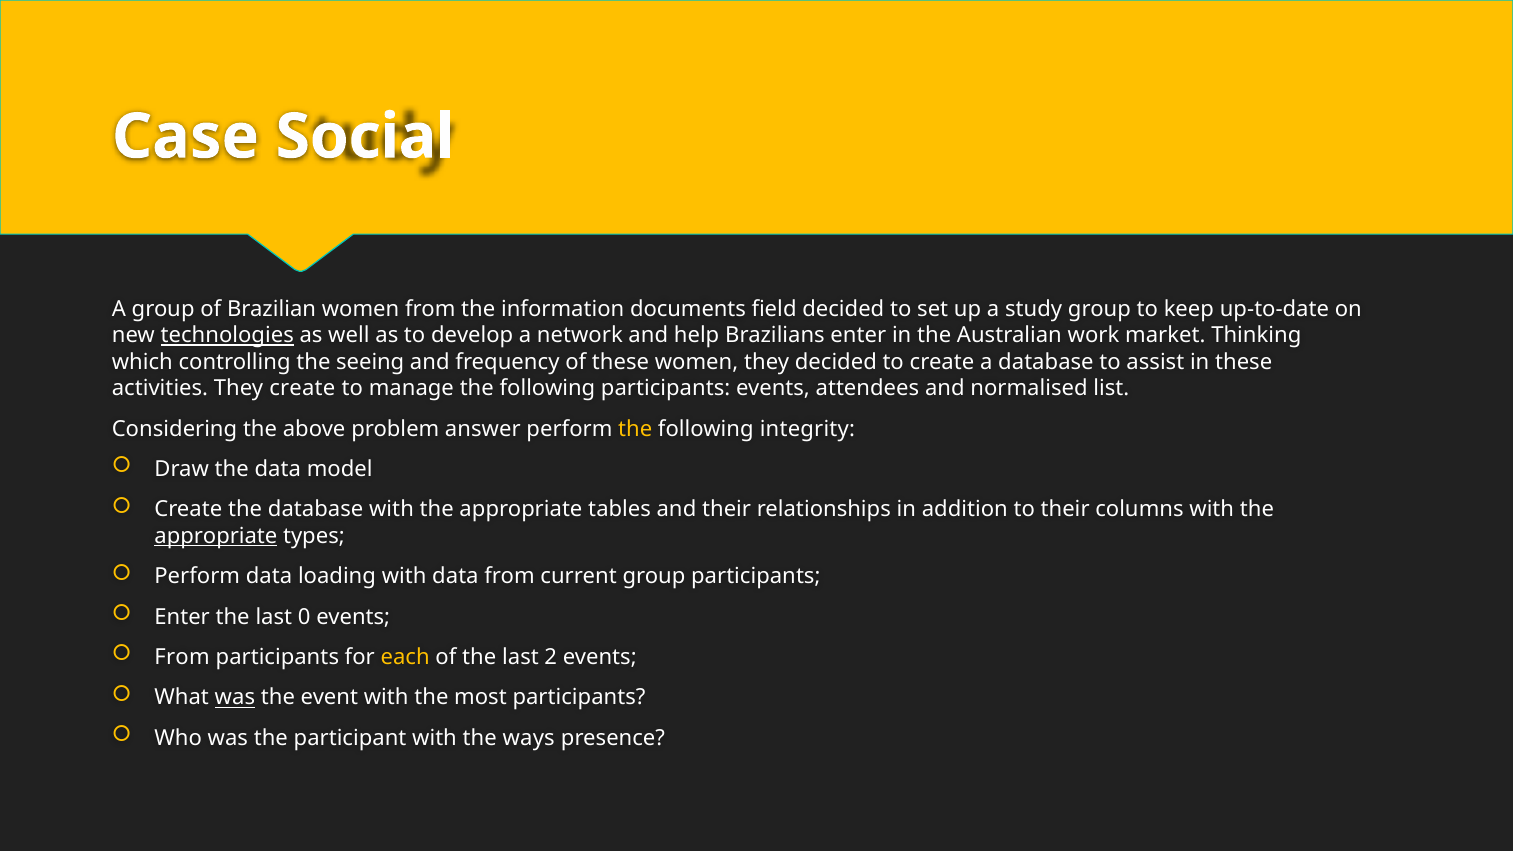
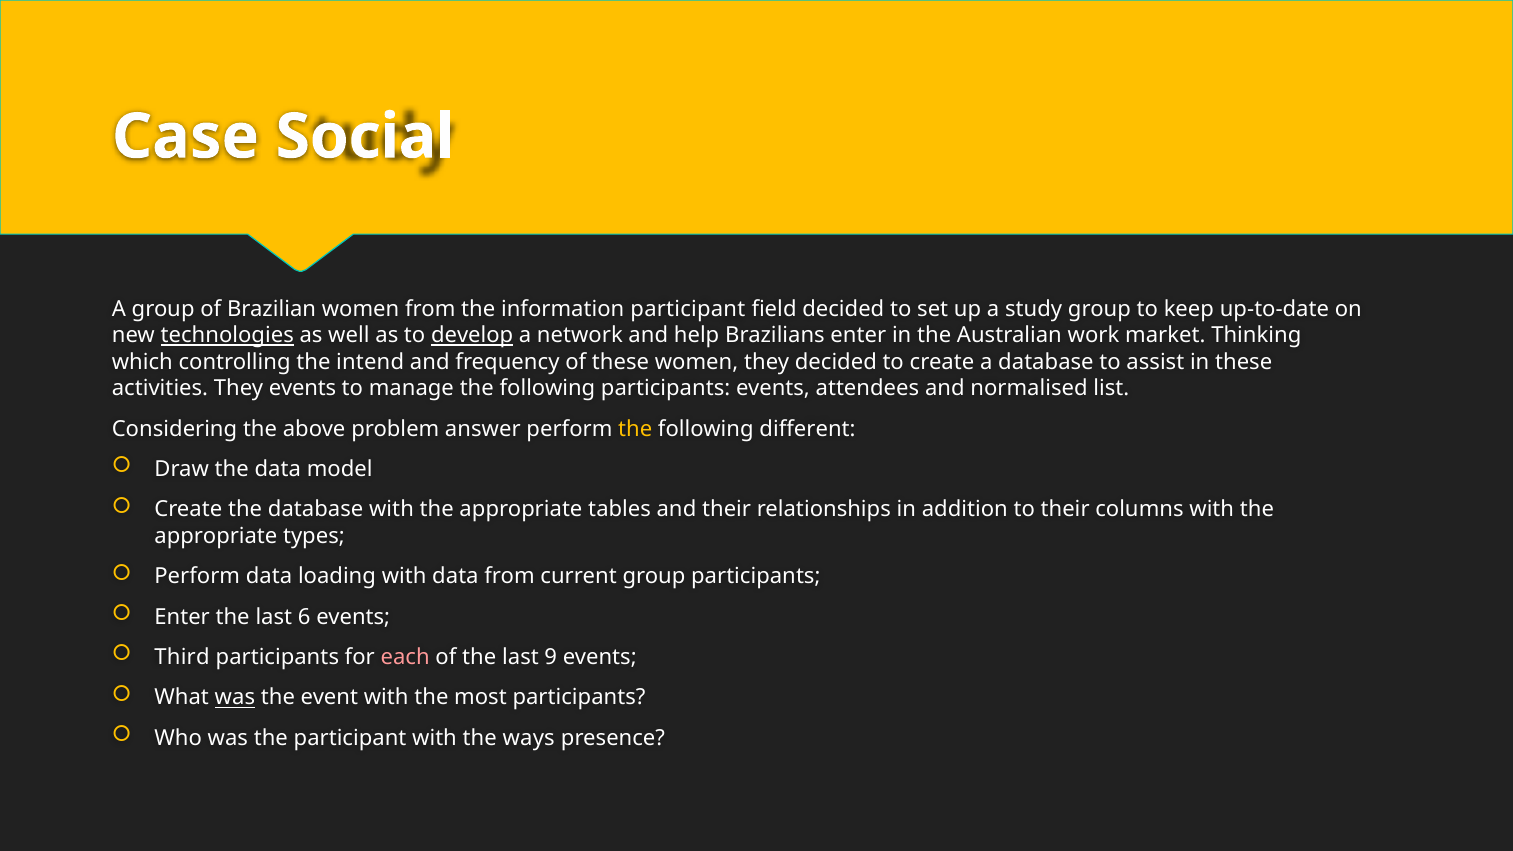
information documents: documents -> participant (688, 309)
develop underline: none -> present (472, 336)
seeing: seeing -> intend (370, 362)
They create: create -> events (303, 389)
integrity: integrity -> different (808, 429)
appropriate underline: present -> none (216, 536)
0: 0 -> 6 (304, 617)
From: From -> Third (182, 657)
each colour: yellow -> pink (405, 657)
2: 2 -> 9 (551, 657)
